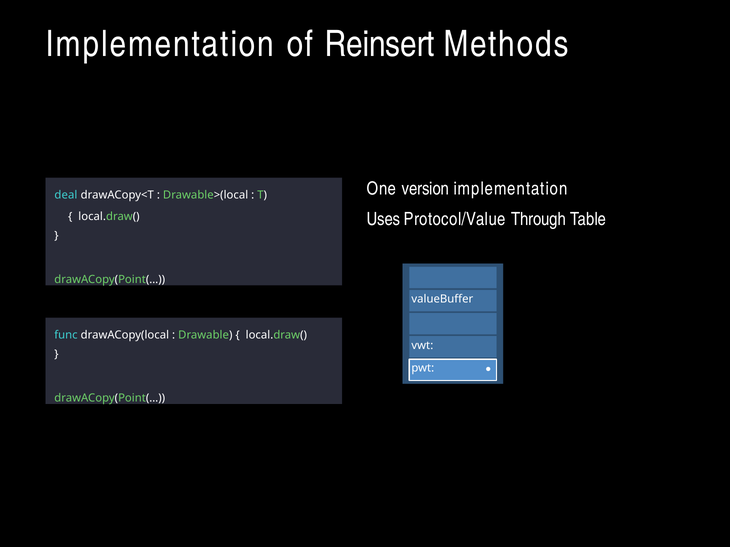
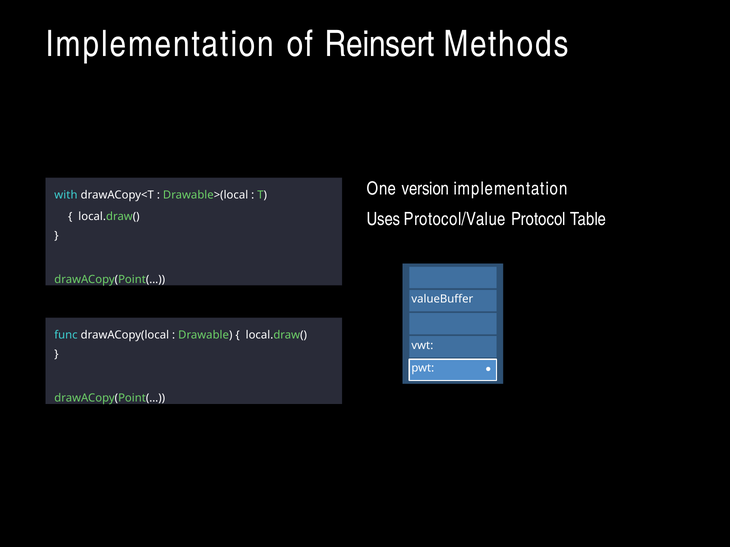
deal: deal -> with (66, 195)
Through: Through -> Protocol (538, 219)
